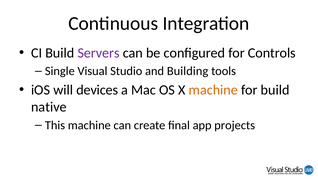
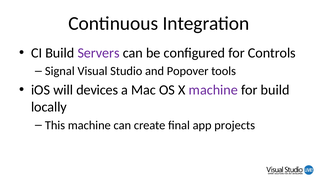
Single: Single -> Signal (60, 71)
Building: Building -> Popover (188, 71)
machine colour: orange -> purple (213, 90)
native: native -> locally (49, 107)
